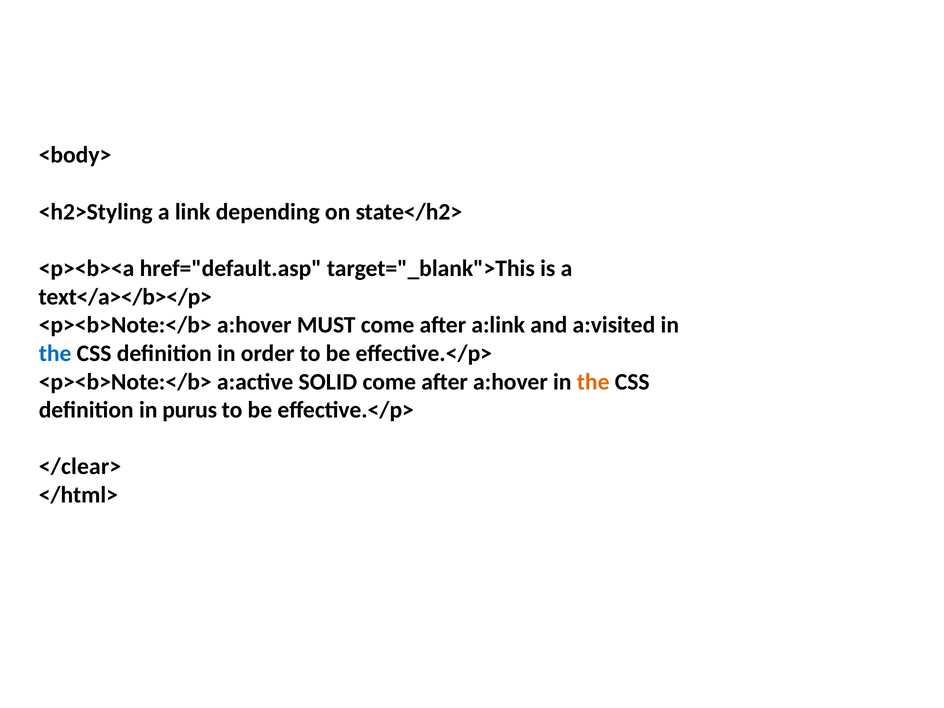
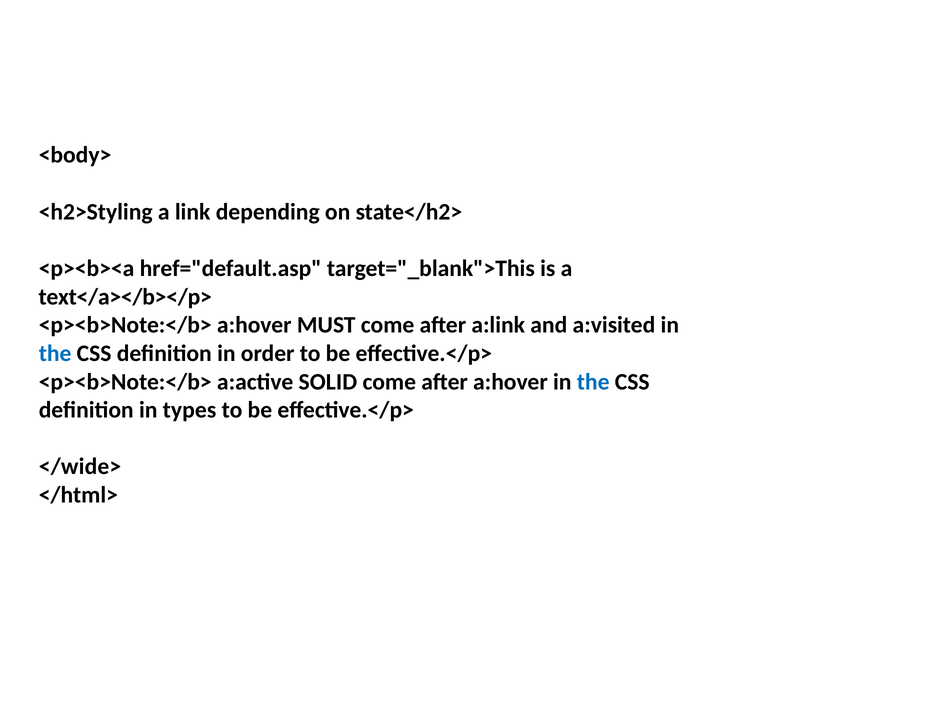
the colour: orange -> blue (593, 382)
purus: purus -> types (190, 410)
</clear>: </clear> -> </wide> (80, 467)
